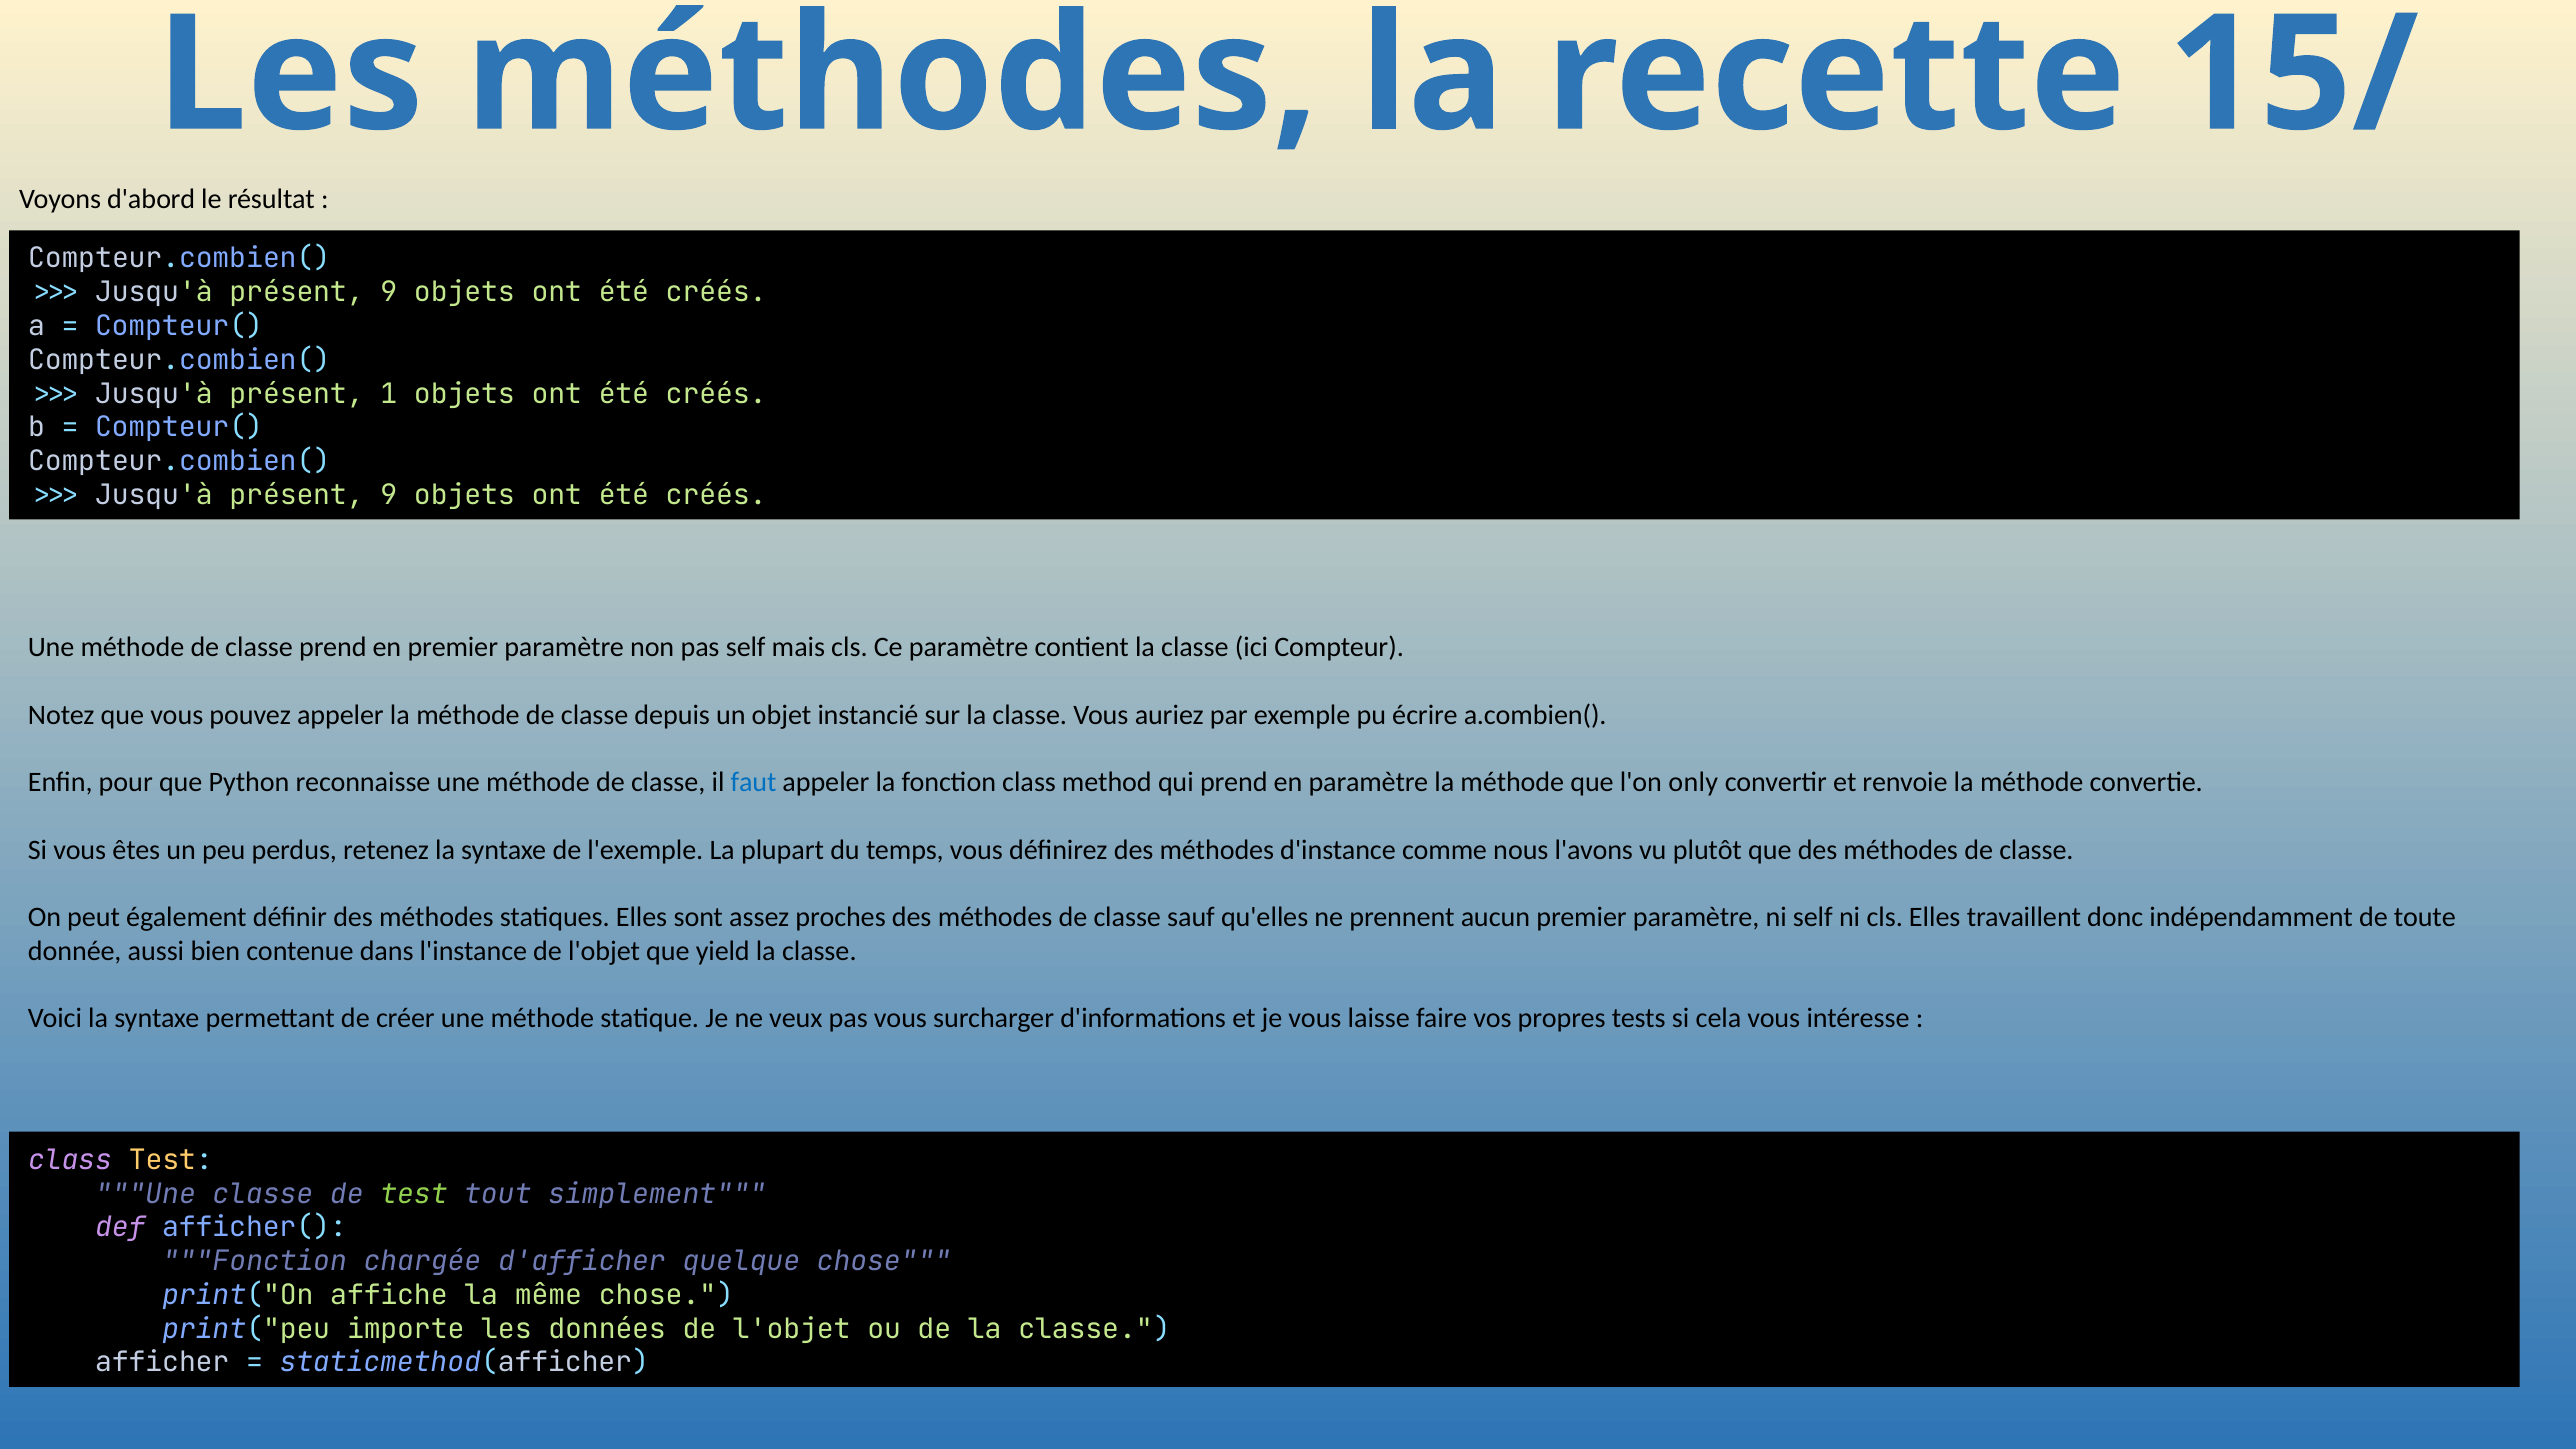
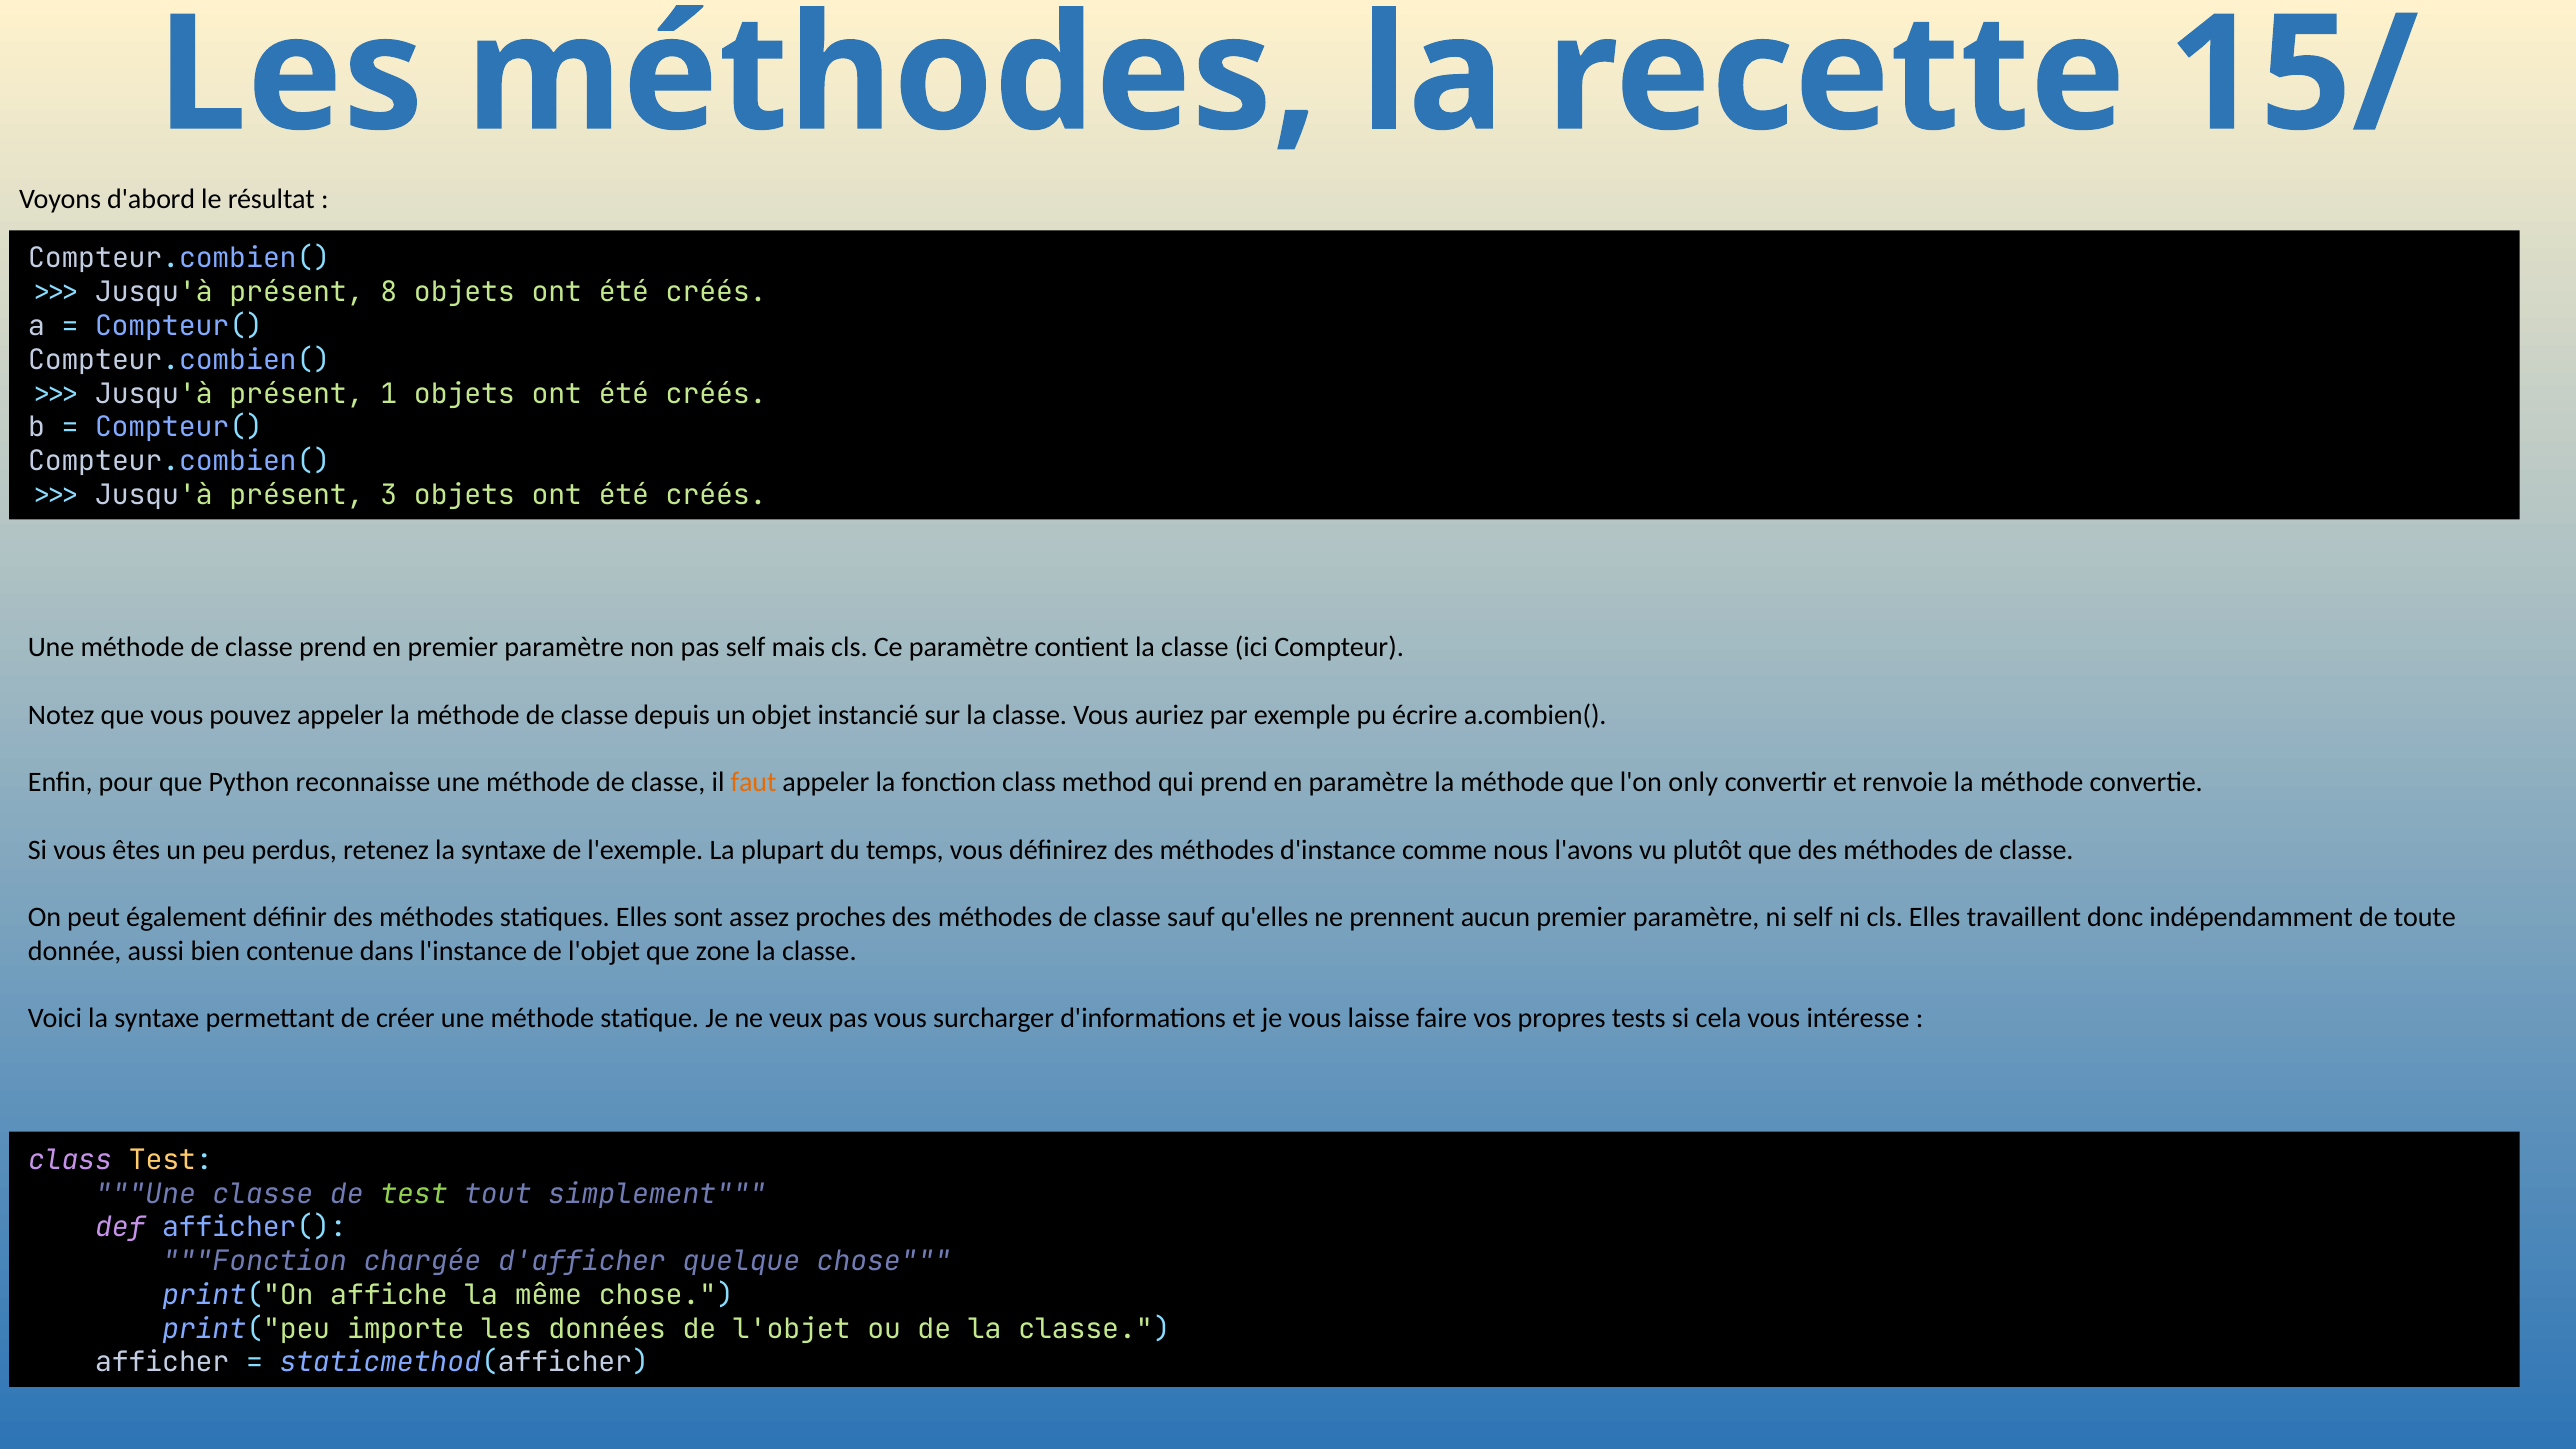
9: 9 -> 8 (389, 292)
9: 9 -> 3 (389, 495)
faut colour: blue -> orange (754, 782)
yield: yield -> zone (723, 951)
